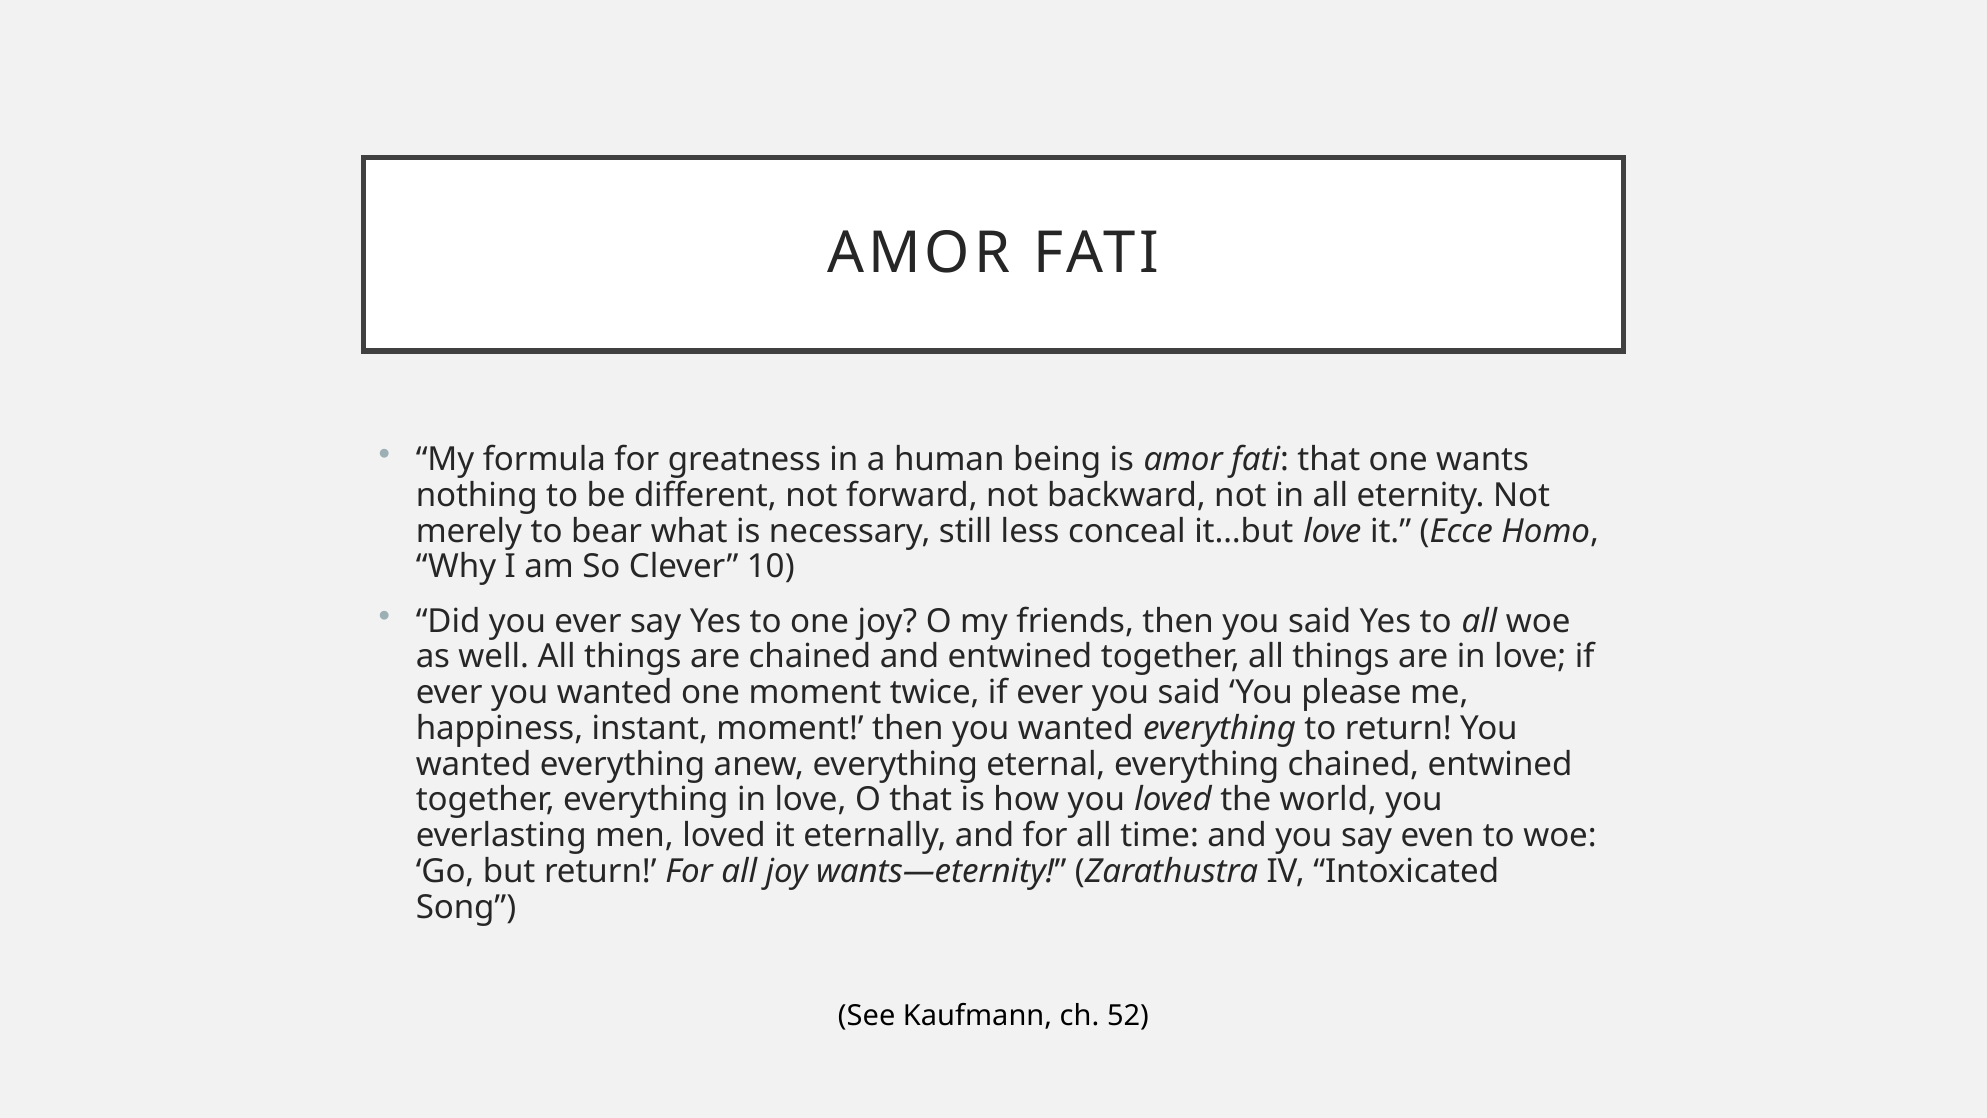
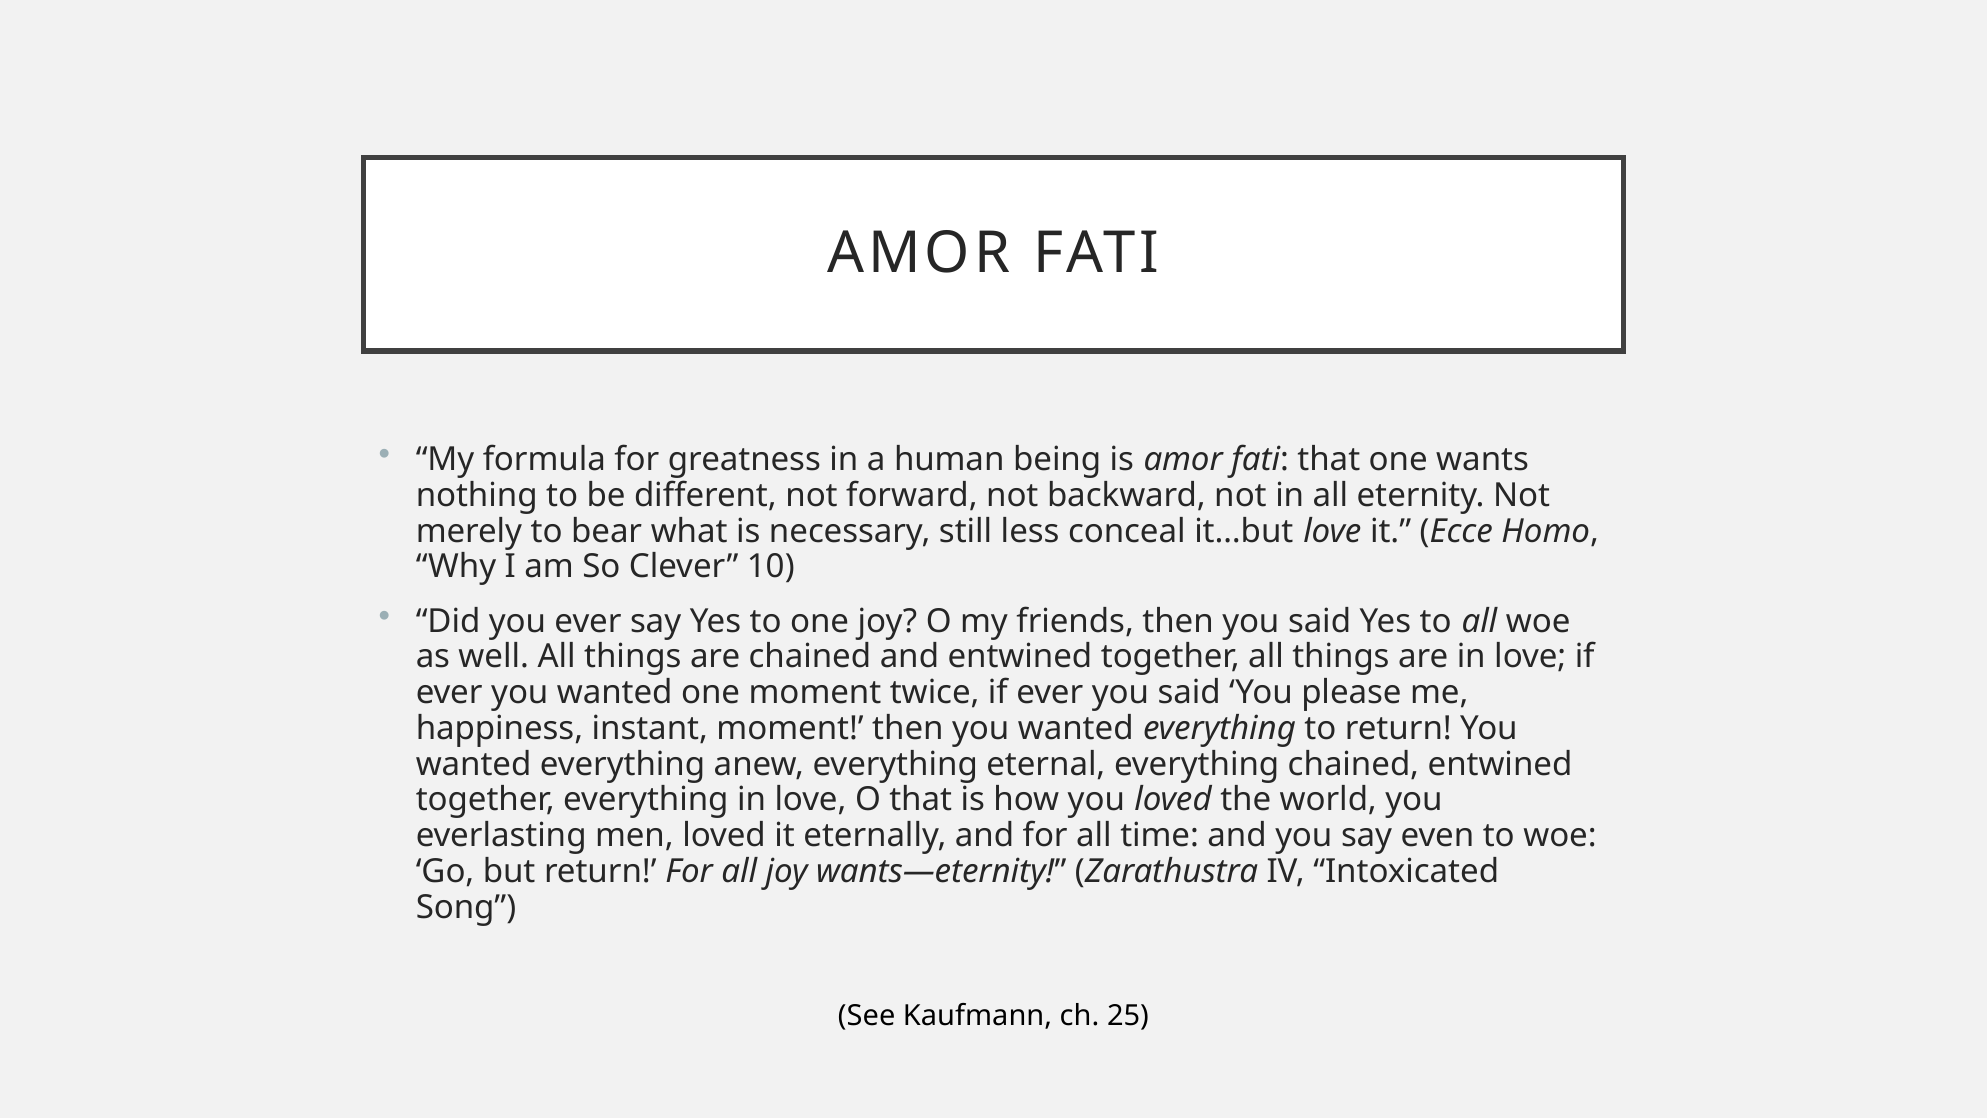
52: 52 -> 25 (1128, 1016)
